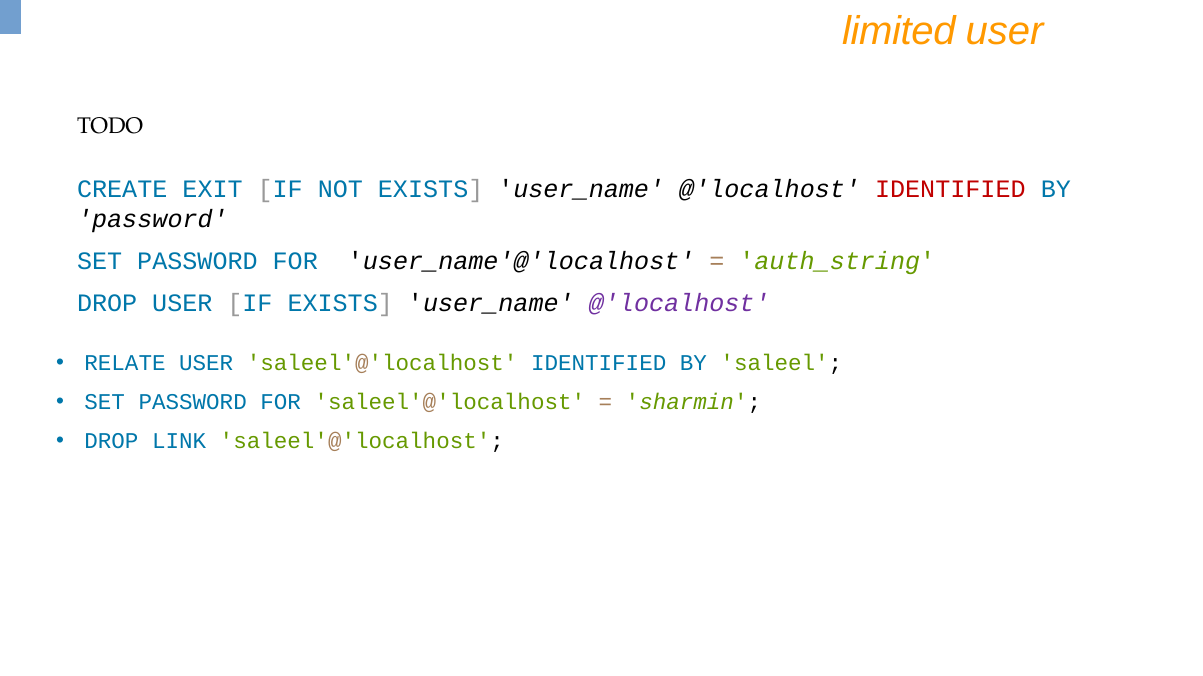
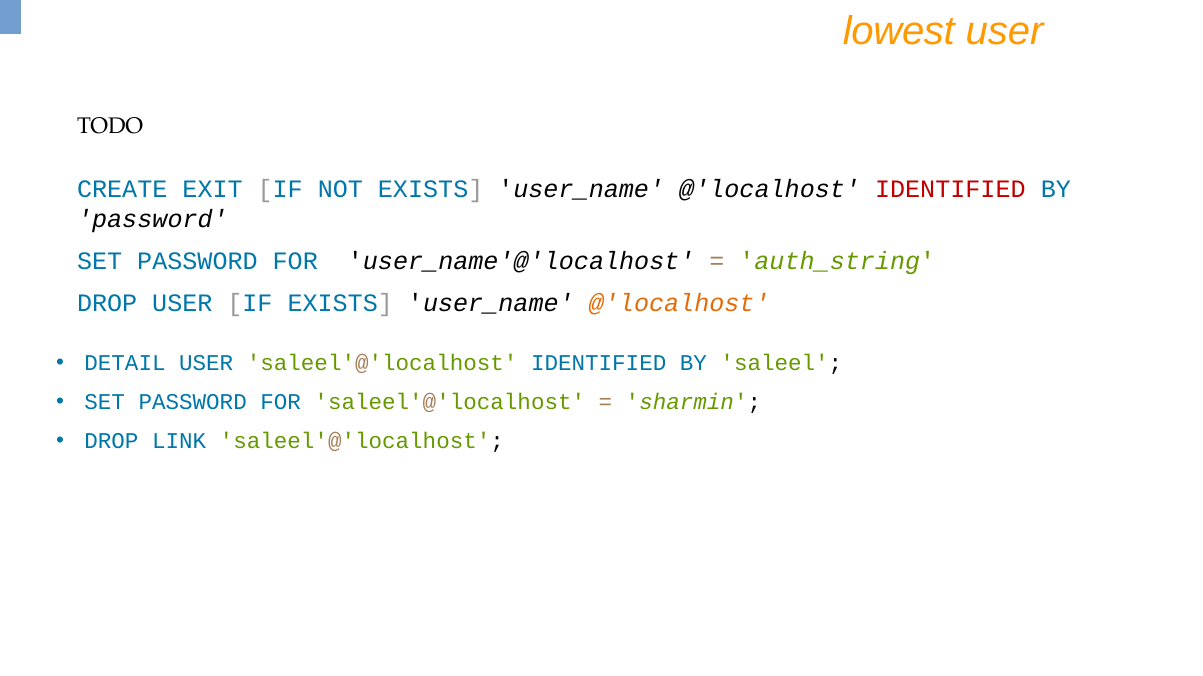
limited: limited -> lowest (899, 31)
@'localhost colour: purple -> orange (679, 303)
RELATE: RELATE -> DETAIL (125, 363)
